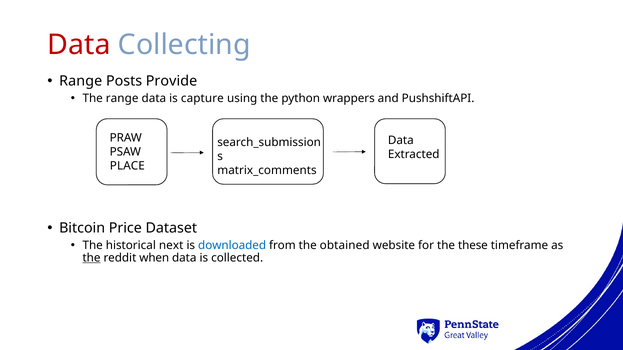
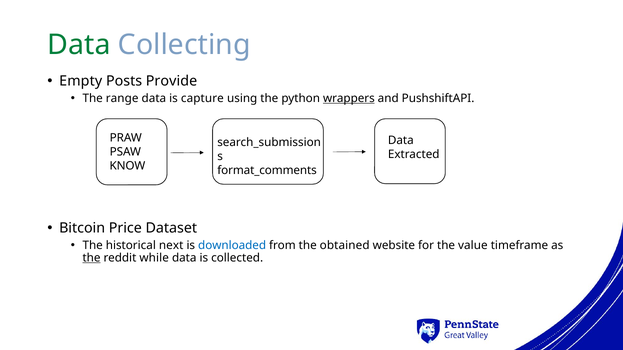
Data colour: red -> green (79, 45)
Range: Range -> Empty (81, 81)
wrappers underline: none -> present (349, 98)
PLACE: PLACE -> KNOW (127, 166)
matrix_comments: matrix_comments -> format_comments (267, 170)
these: these -> value (473, 246)
when: when -> while (154, 258)
